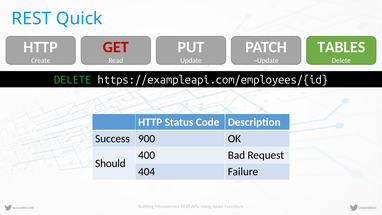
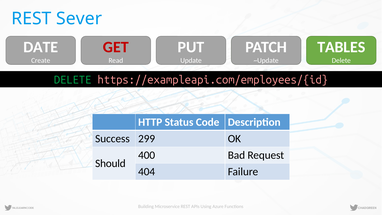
Quick: Quick -> Sever (79, 19)
HTTP: HTTP -> DATE (41, 47)
https://exampleapi.com/employees/{id colour: white -> pink (213, 80)
900: 900 -> 299 (147, 139)
